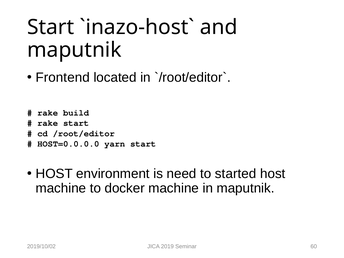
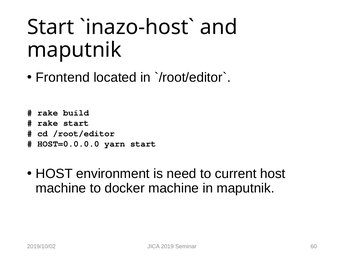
started: started -> current (236, 174)
